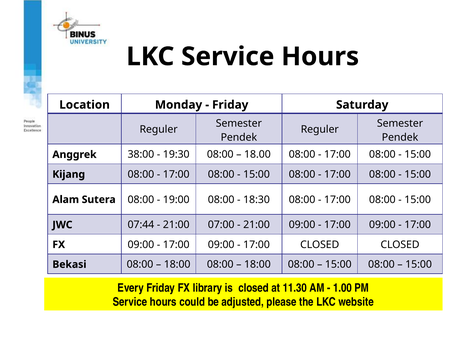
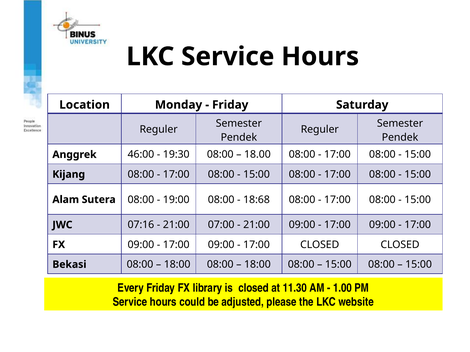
38:00: 38:00 -> 46:00 (141, 155)
18:30: 18:30 -> 18:68 (257, 200)
07:44: 07:44 -> 07:16 (141, 225)
